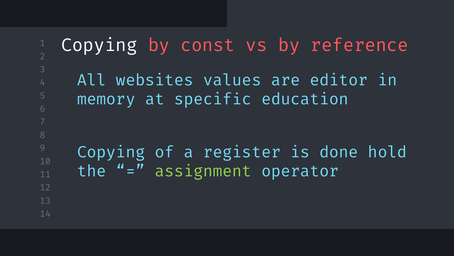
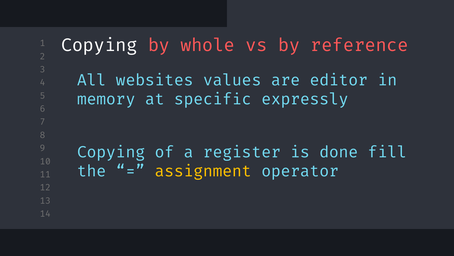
const: const -> whole (208, 45)
education: education -> expressly (305, 99)
hold: hold -> fill (387, 152)
assignment colour: light green -> yellow (203, 171)
